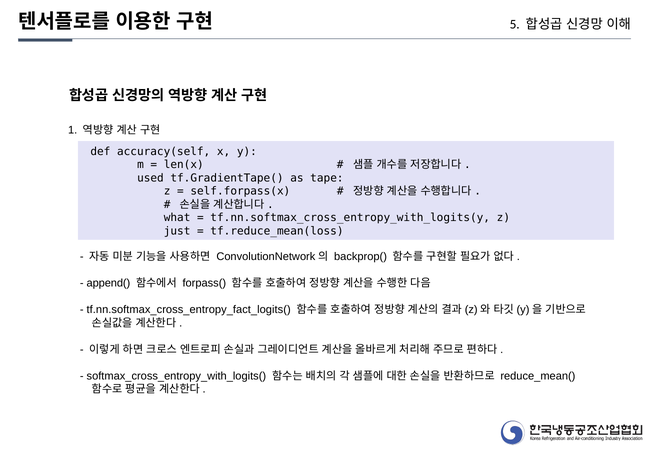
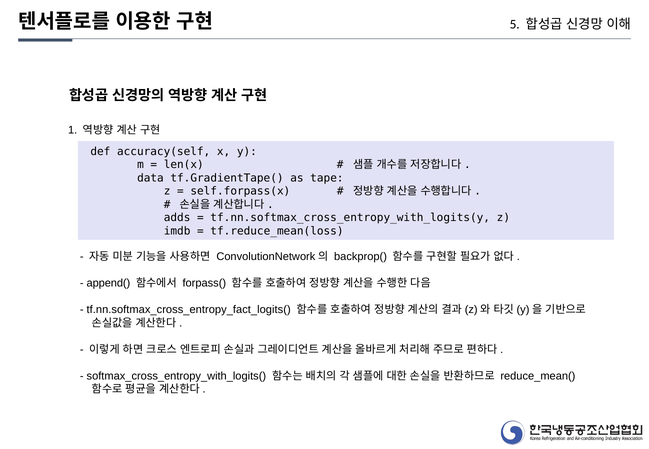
used: used -> data (150, 178)
what: what -> adds (177, 218)
just: just -> imdb (177, 231)
